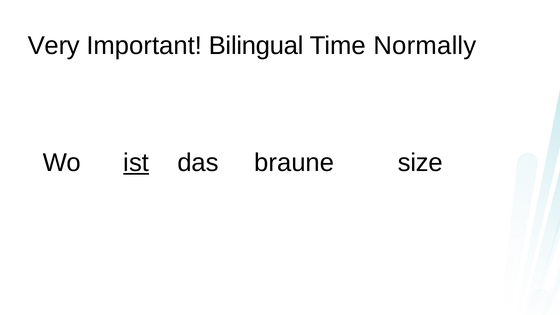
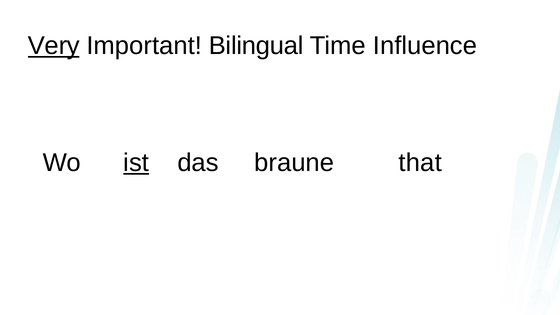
Very underline: none -> present (54, 46)
Normally: Normally -> Influence (425, 46)
size: size -> that (420, 163)
